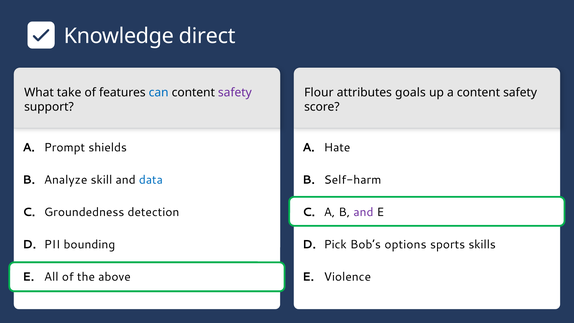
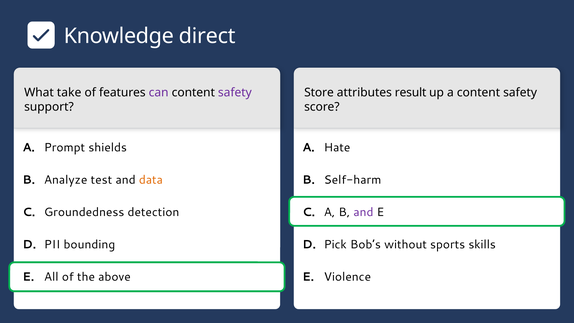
can colour: blue -> purple (159, 92)
Flour: Flour -> Store (319, 92)
goals: goals -> result (411, 92)
skill: skill -> test (101, 180)
data colour: blue -> orange (151, 180)
options: options -> without (406, 245)
